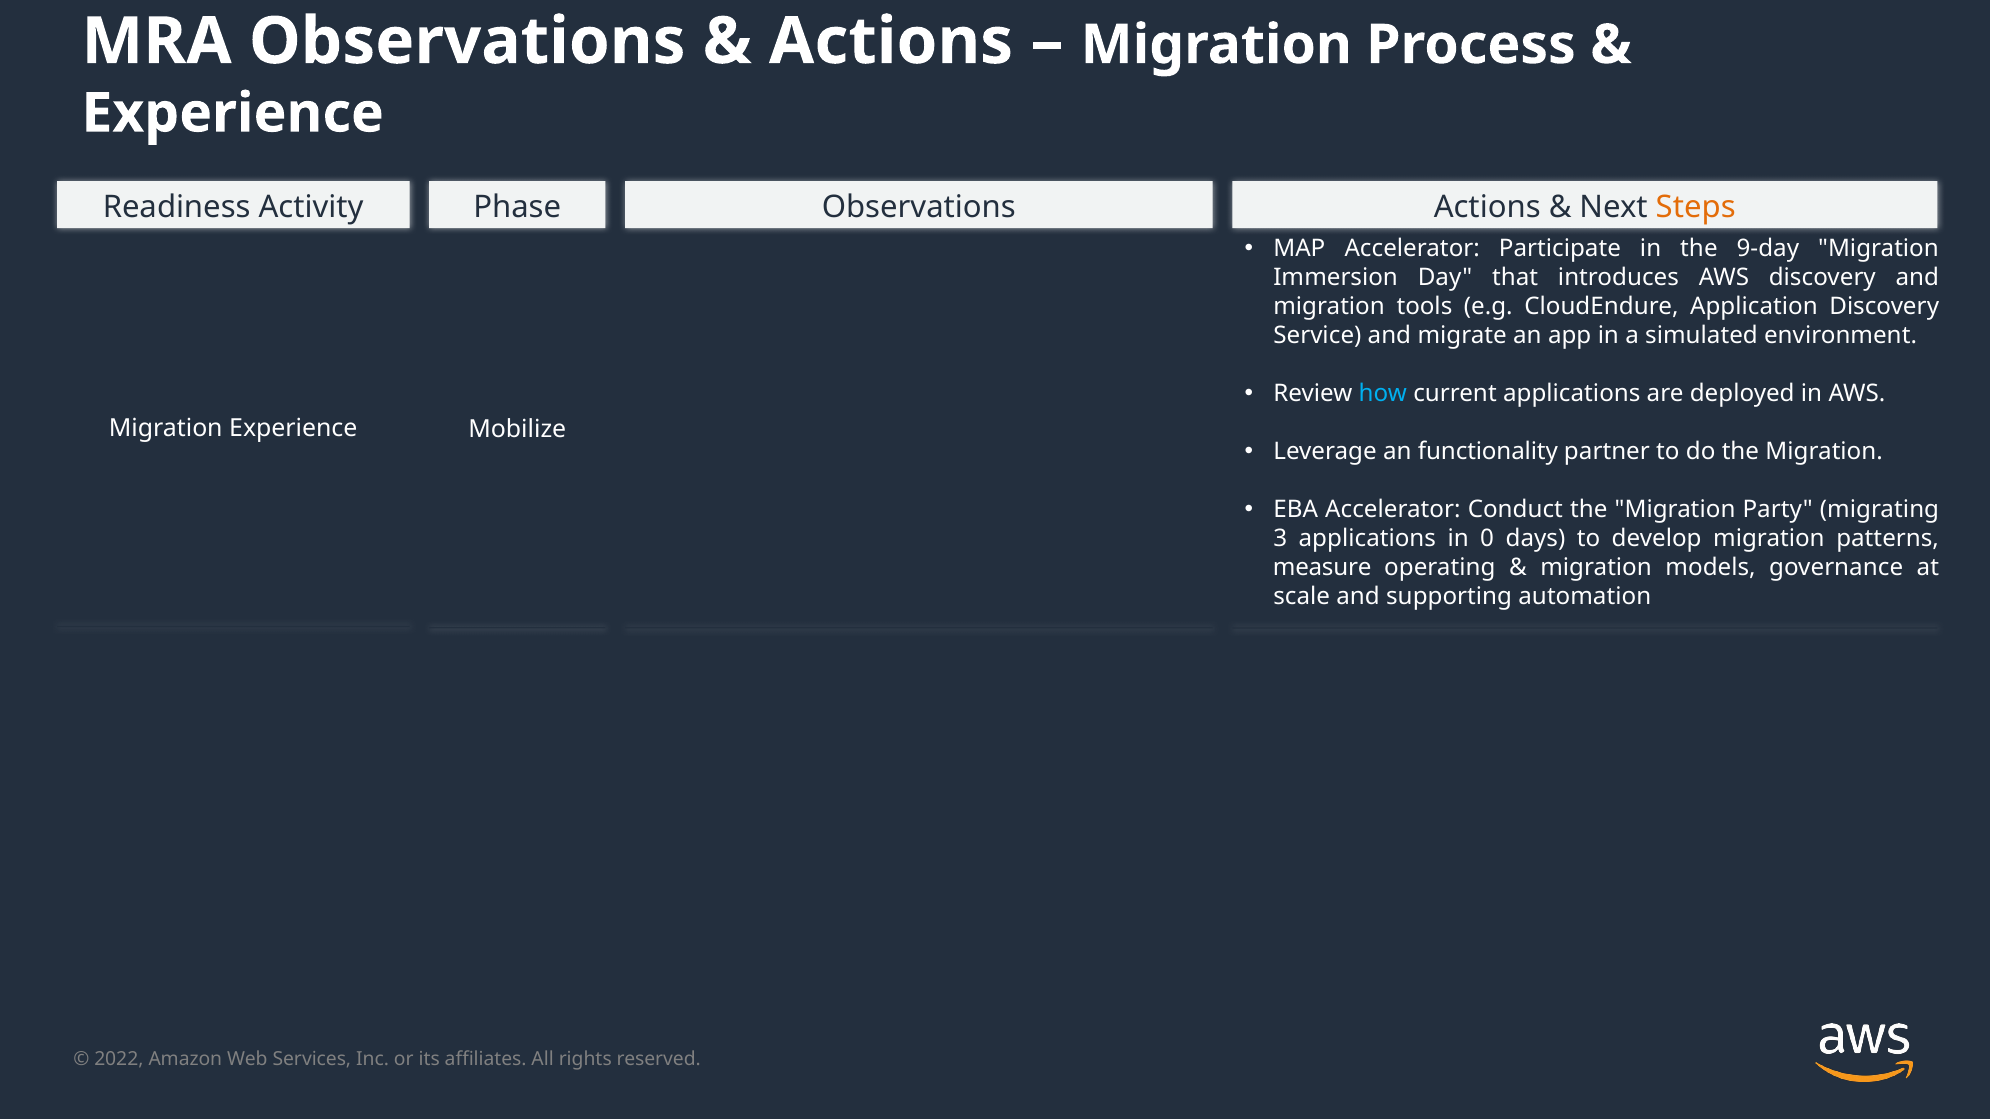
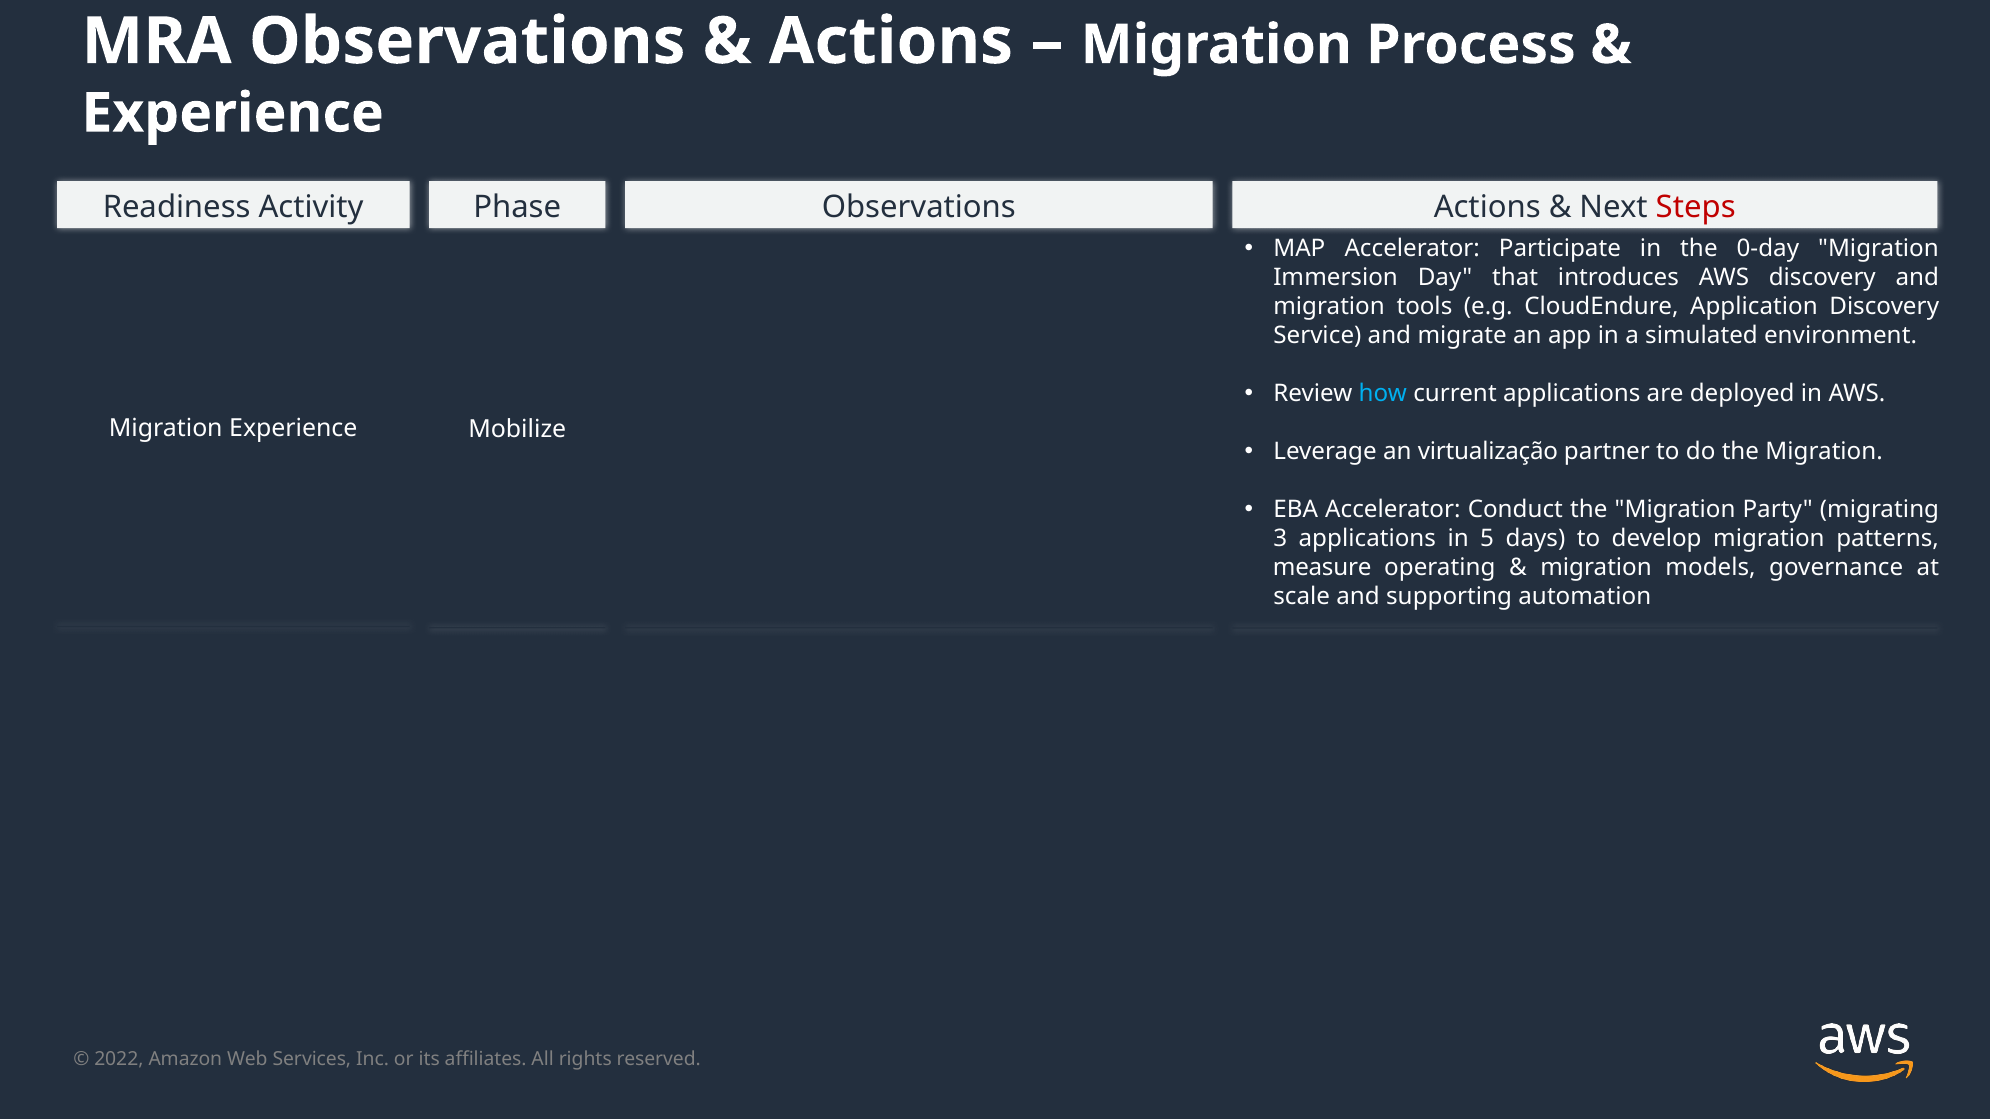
Steps colour: orange -> red (1696, 207)
9-day: 9-day -> 0-day (1768, 249)
functionality: functionality -> virtualização (1488, 452)
0: 0 -> 5 (1487, 539)
